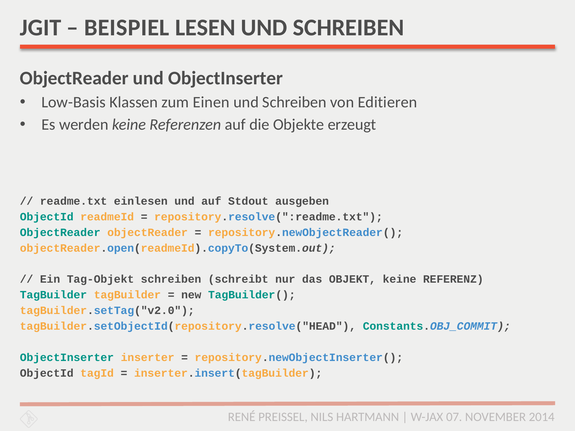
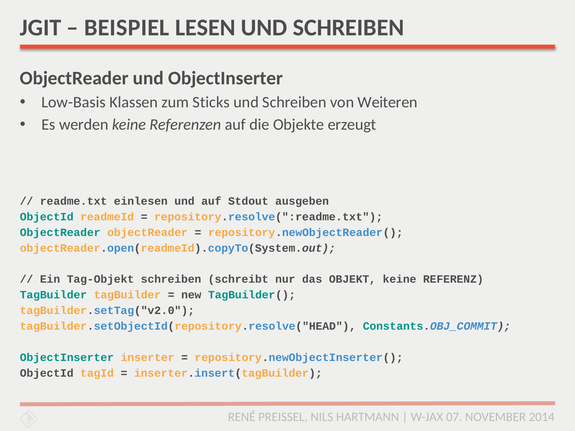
Einen: Einen -> Sticks (211, 102)
Editieren: Editieren -> Weiteren (388, 102)
